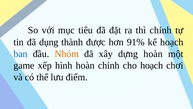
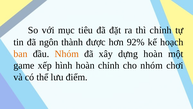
dụng: dụng -> ngôn (49, 42)
91%: 91% -> 92% (136, 42)
ban colour: blue -> orange (20, 54)
cho hoạch: hoạch -> nhóm (152, 65)
